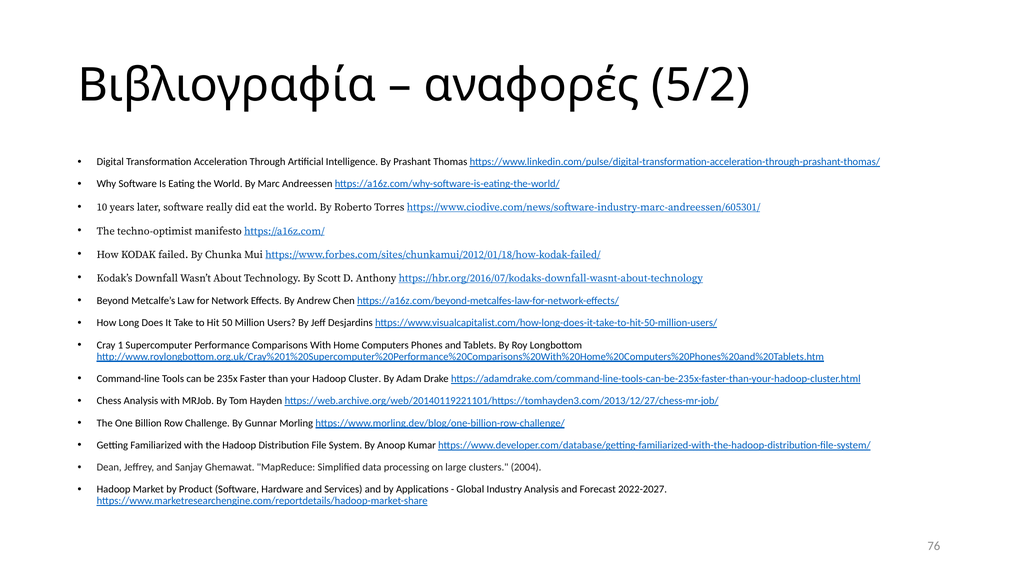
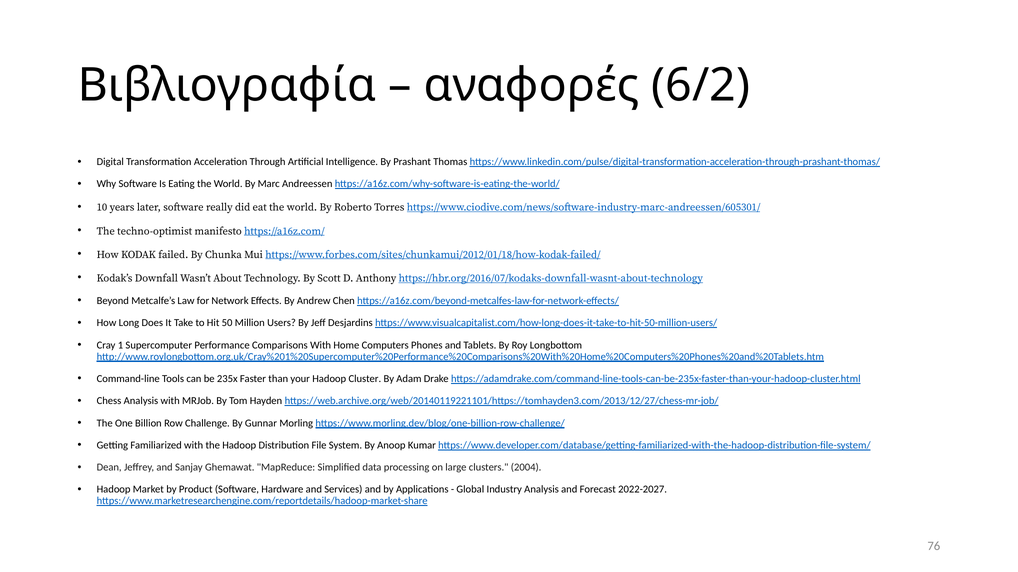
5/2: 5/2 -> 6/2 (701, 86)
